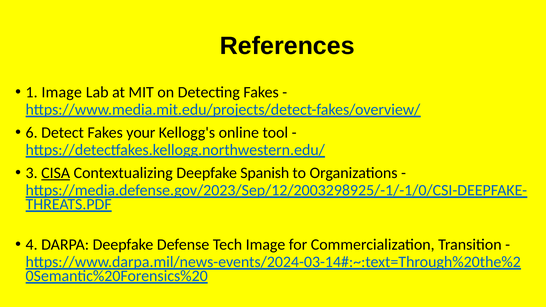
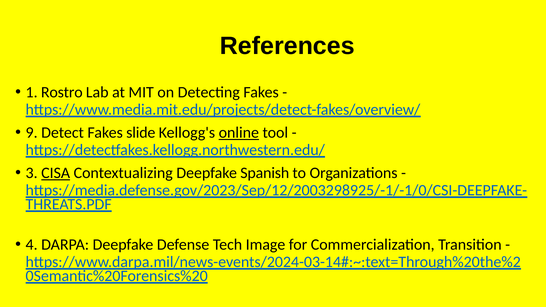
1 Image: Image -> Rostro (62, 92)
6: 6 -> 9 (32, 133)
your: your -> slide (141, 133)
online underline: none -> present (239, 133)
